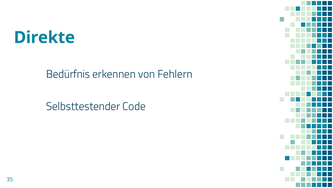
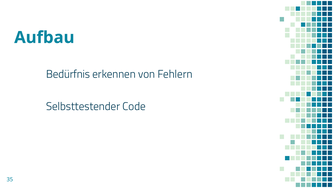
Direkte: Direkte -> Aufbau (44, 37)
